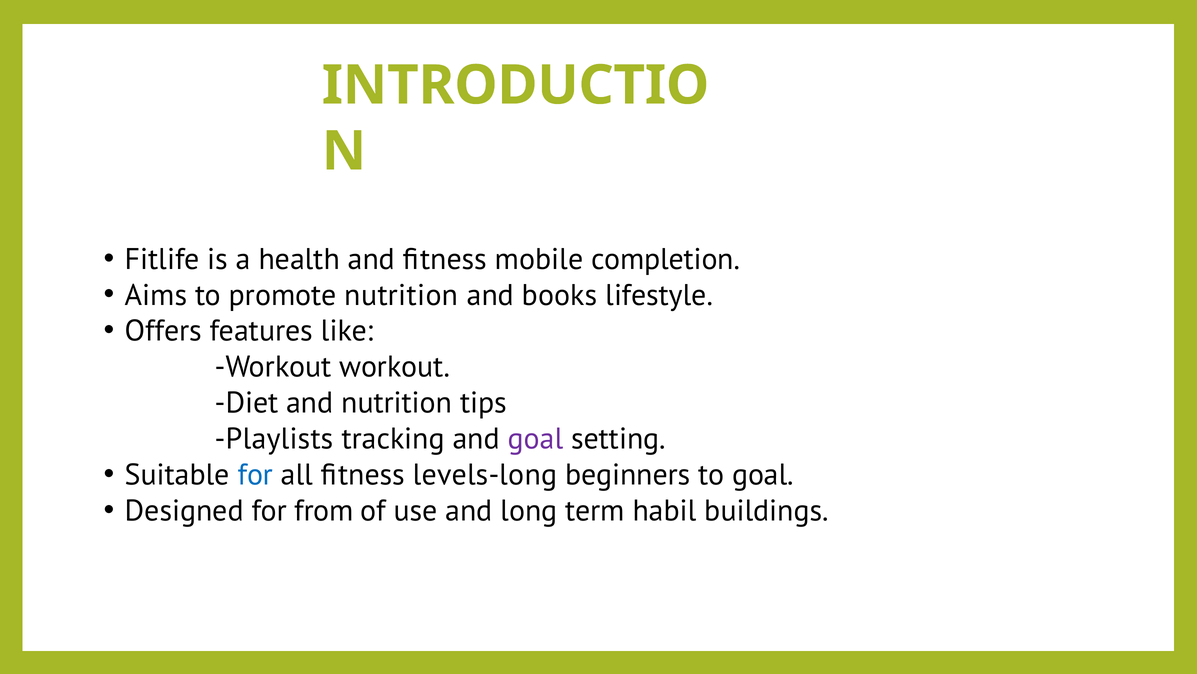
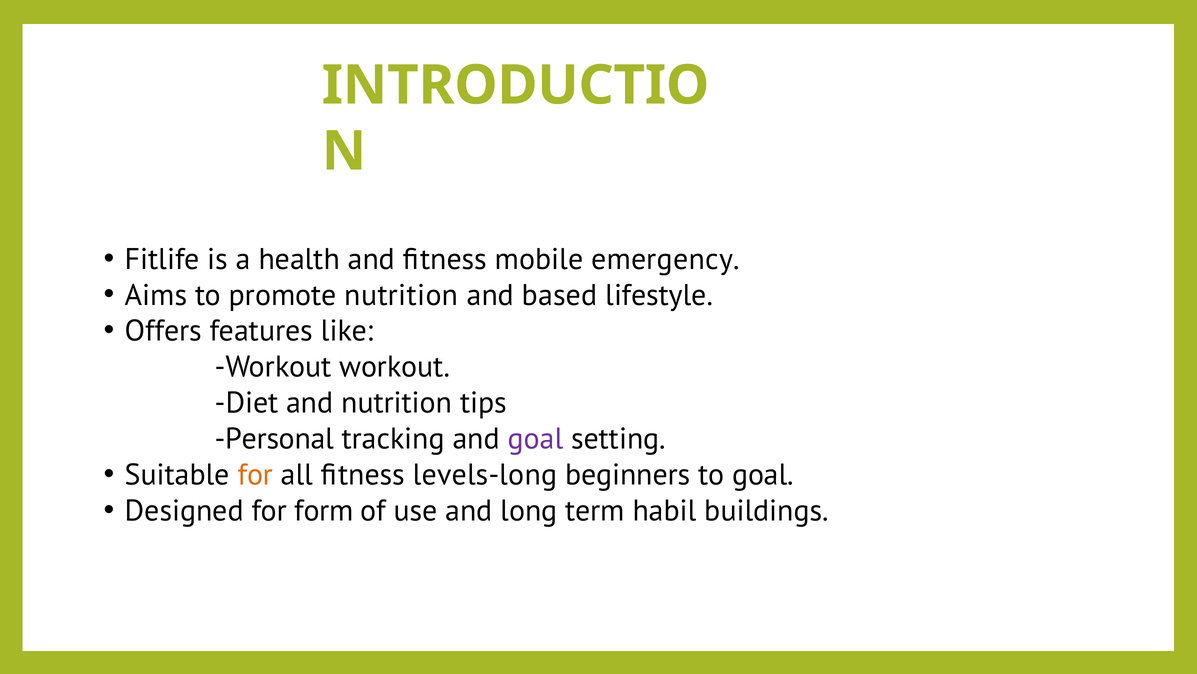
completion: completion -> emergency (665, 259)
books: books -> based (560, 295)
Playlists: Playlists -> Personal (274, 439)
for colour: blue -> orange (255, 474)
from: from -> form (324, 510)
